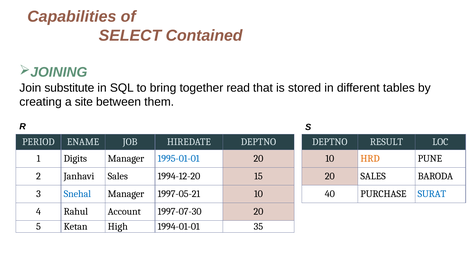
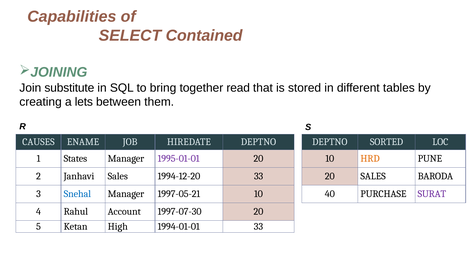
site: site -> lets (84, 102)
PERIOD: PERIOD -> CAUSES (38, 142)
RESULT: RESULT -> SORTED (387, 142)
Digits: Digits -> States (75, 158)
1995-01-01 colour: blue -> purple (179, 158)
1994-12-20 15: 15 -> 33 (259, 176)
SURAT colour: blue -> purple (432, 194)
1994-01-01 35: 35 -> 33 (258, 226)
